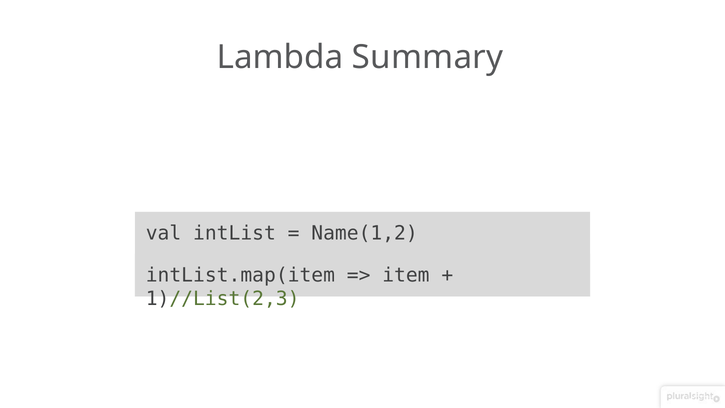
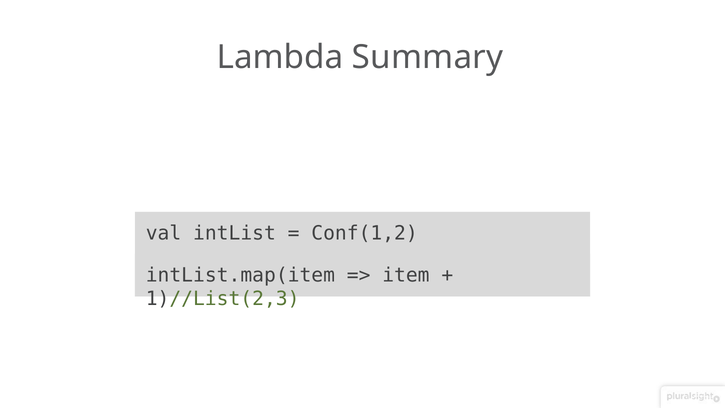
Name(1,2: Name(1,2 -> Conf(1,2 (365, 233)
